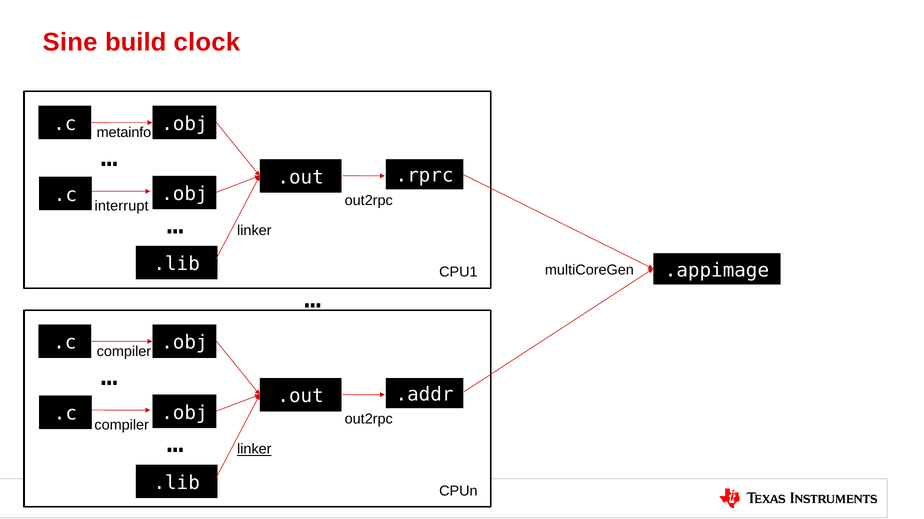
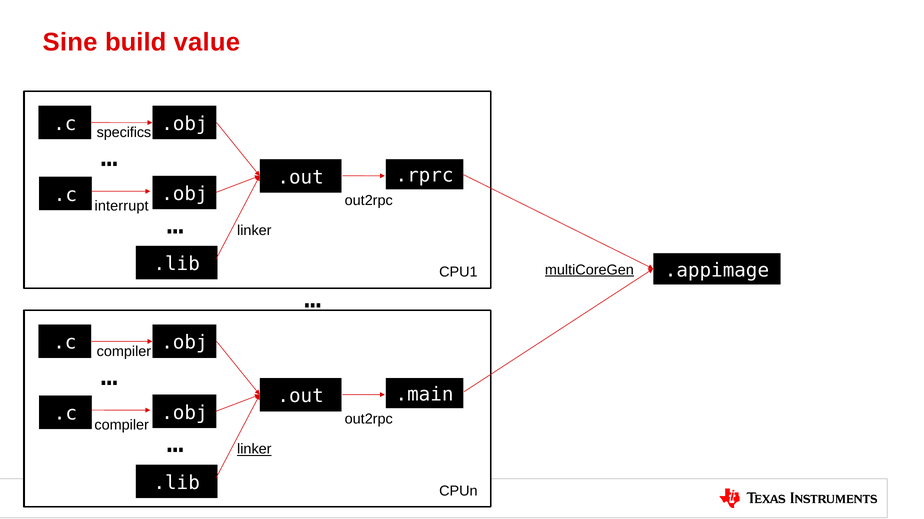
clock: clock -> value (207, 43)
metainfo: metainfo -> specifics (124, 133)
multiCoreGen underline: none -> present (589, 270)
.addr: .addr -> .main (425, 395)
